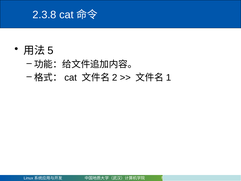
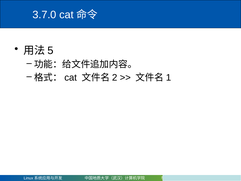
2.3.8: 2.3.8 -> 3.7.0 (44, 15)
